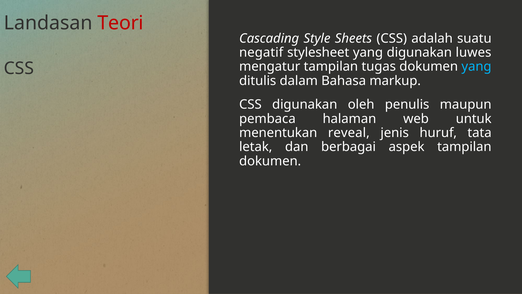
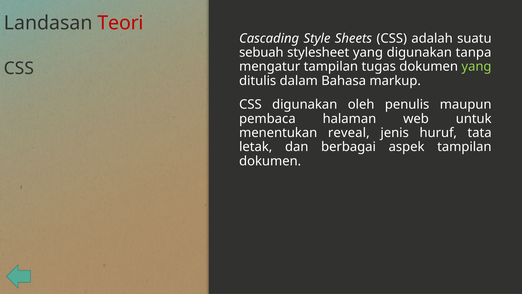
negatif: negatif -> sebuah (261, 52)
luwes: luwes -> tanpa (474, 52)
yang colour: light blue -> light green (476, 67)
